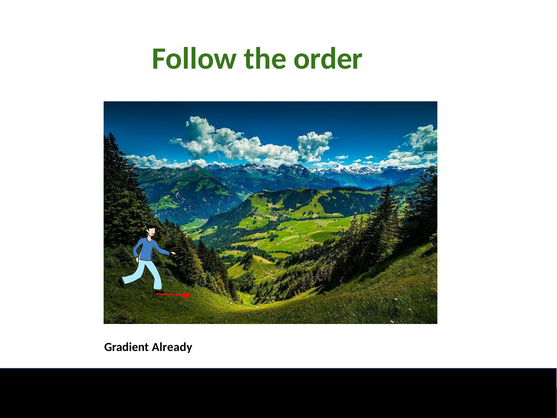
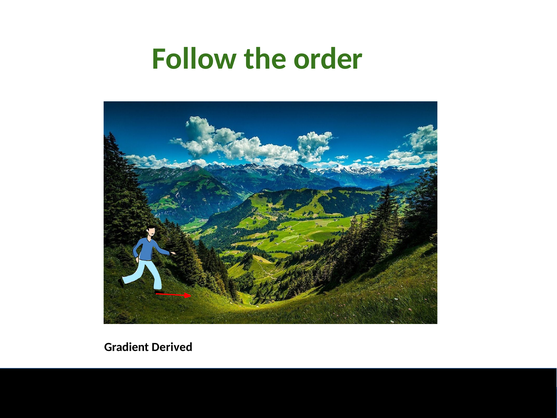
Already: Already -> Derived (172, 347)
